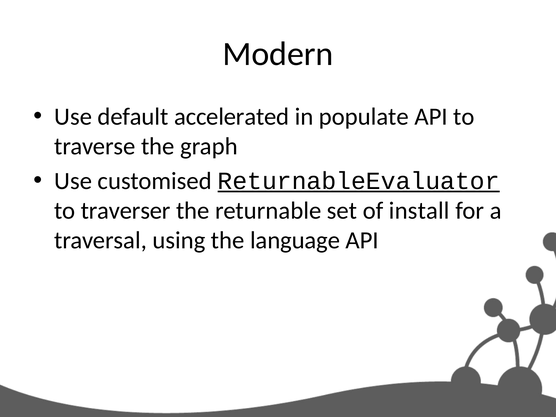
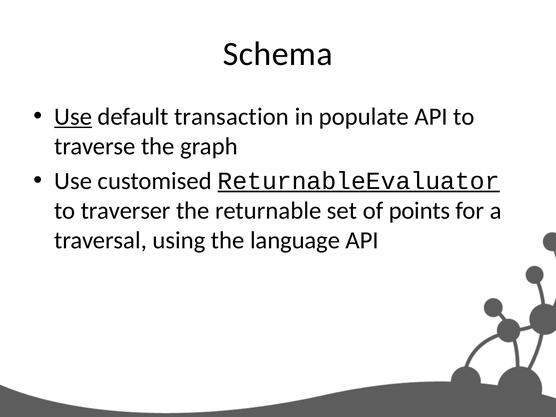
Modern: Modern -> Schema (278, 54)
Use underline: none -> present (73, 117)
accelerated: accelerated -> transaction (232, 117)
install: install -> points (419, 211)
